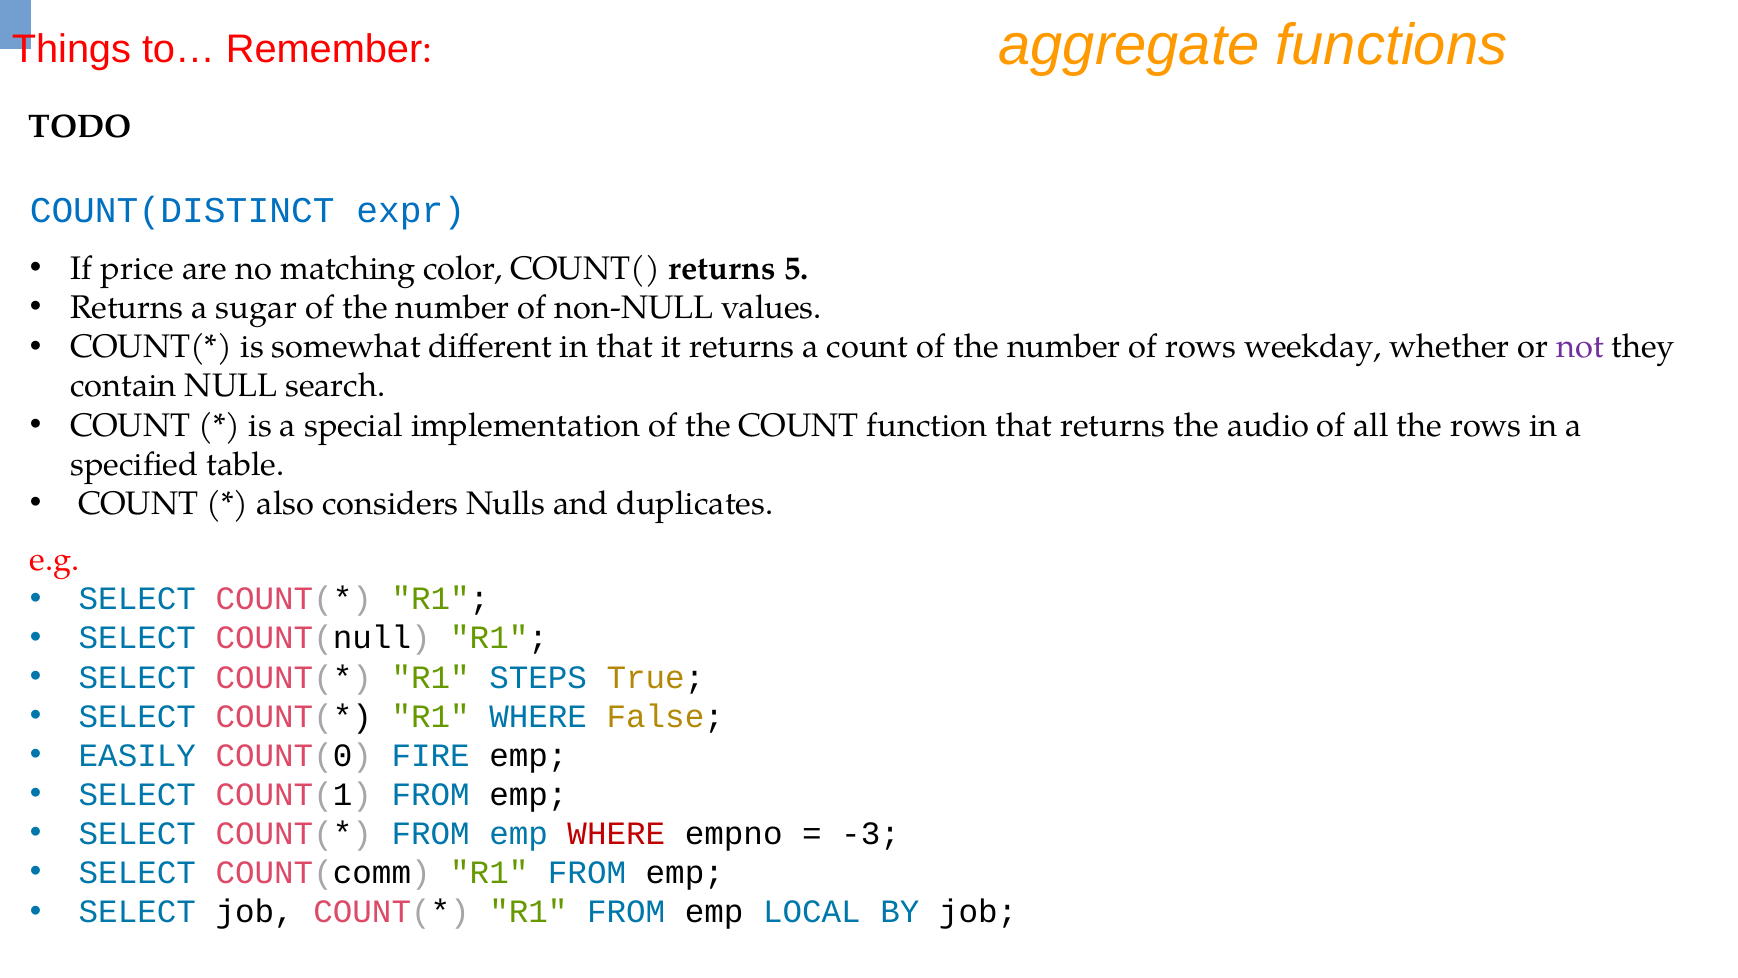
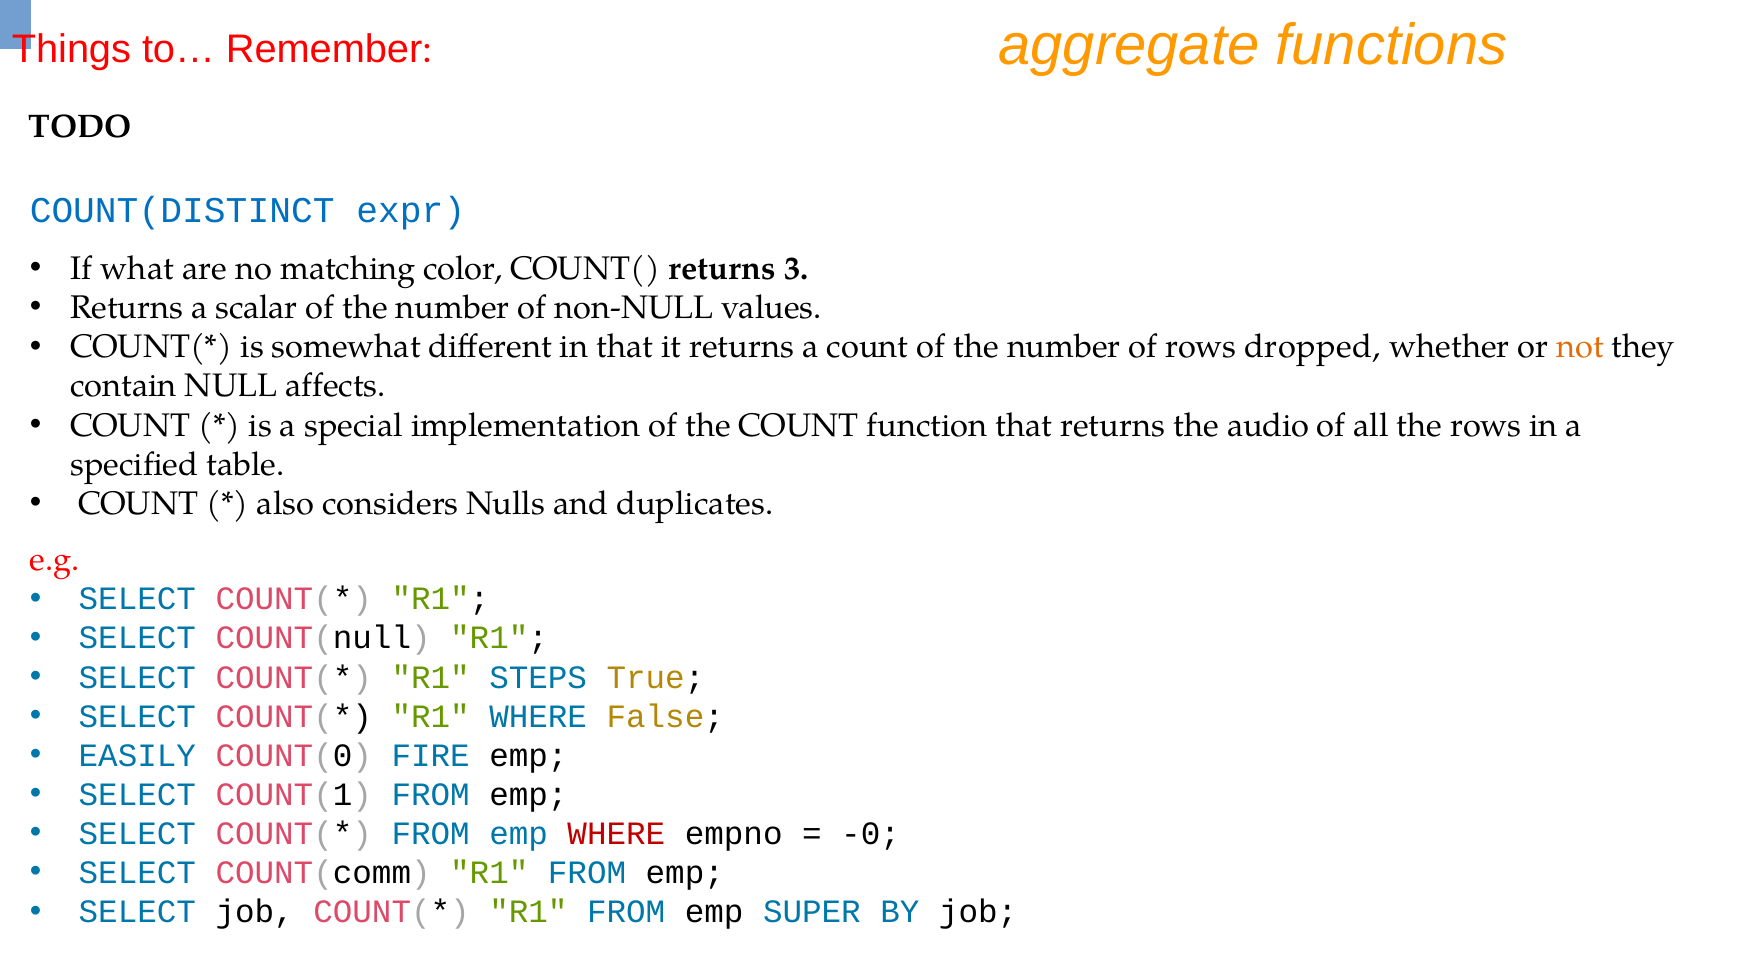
price: price -> what (137, 269)
5: 5 -> 3 (796, 269)
sugar: sugar -> scalar (257, 308)
weekday: weekday -> dropped (1313, 347)
not colour: purple -> orange (1580, 347)
search: search -> affects (335, 386)
-3: -3 -> -0 (871, 833)
LOCAL: LOCAL -> SUPER (812, 912)
